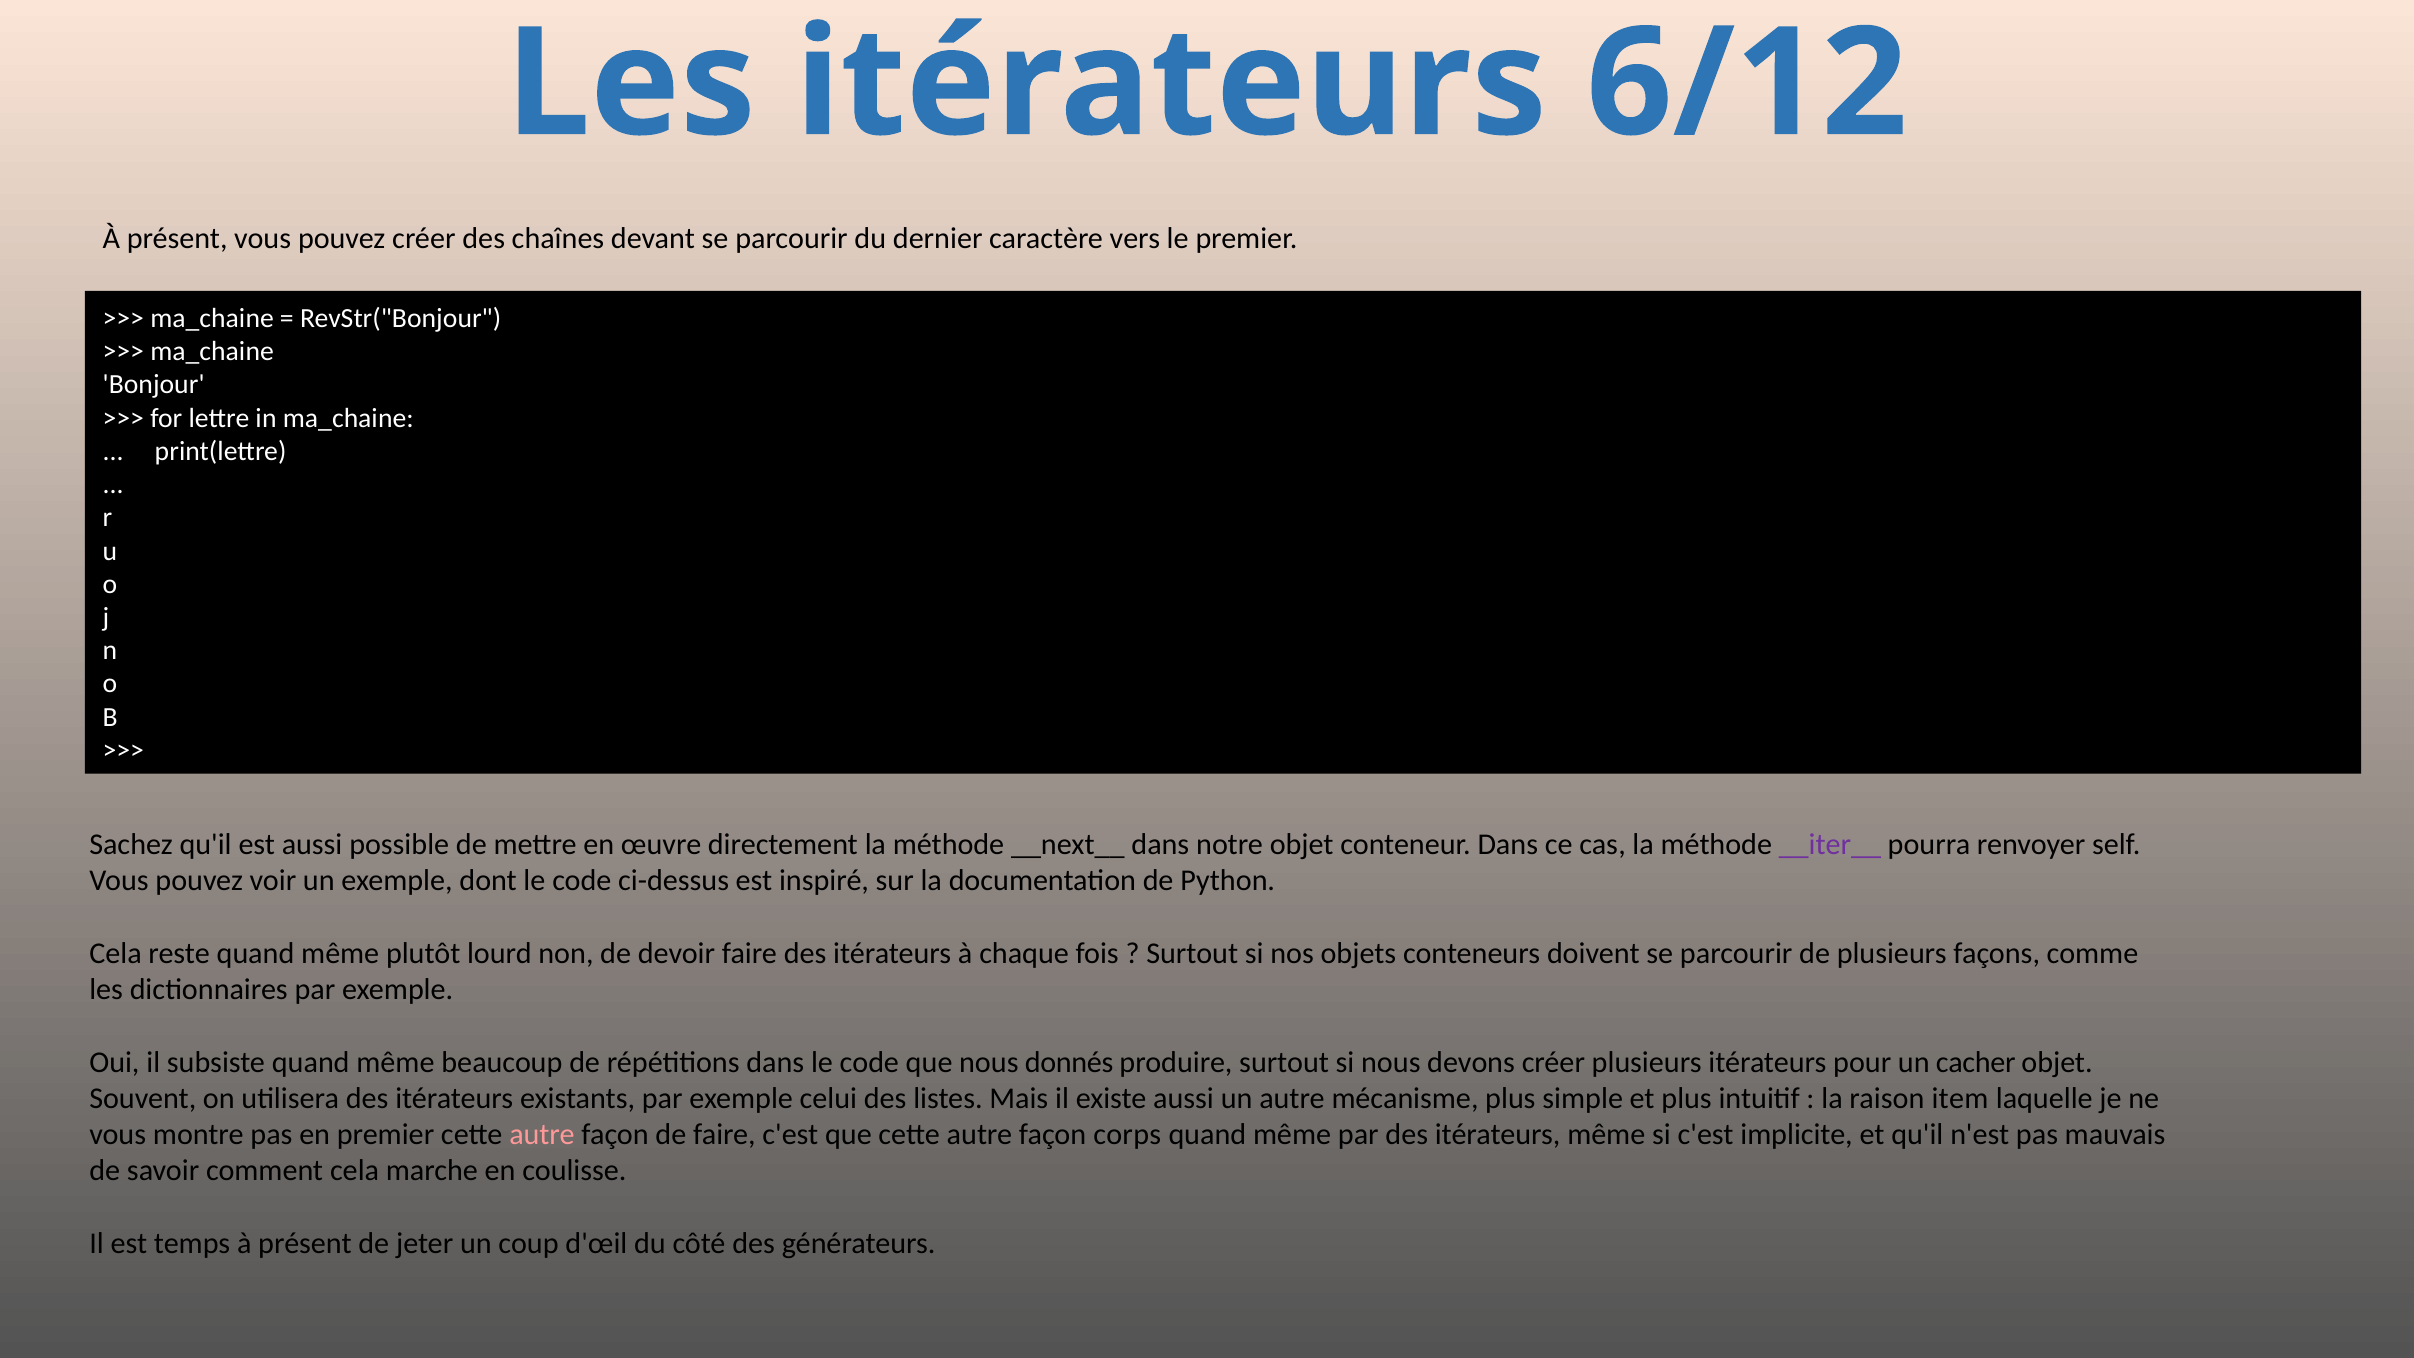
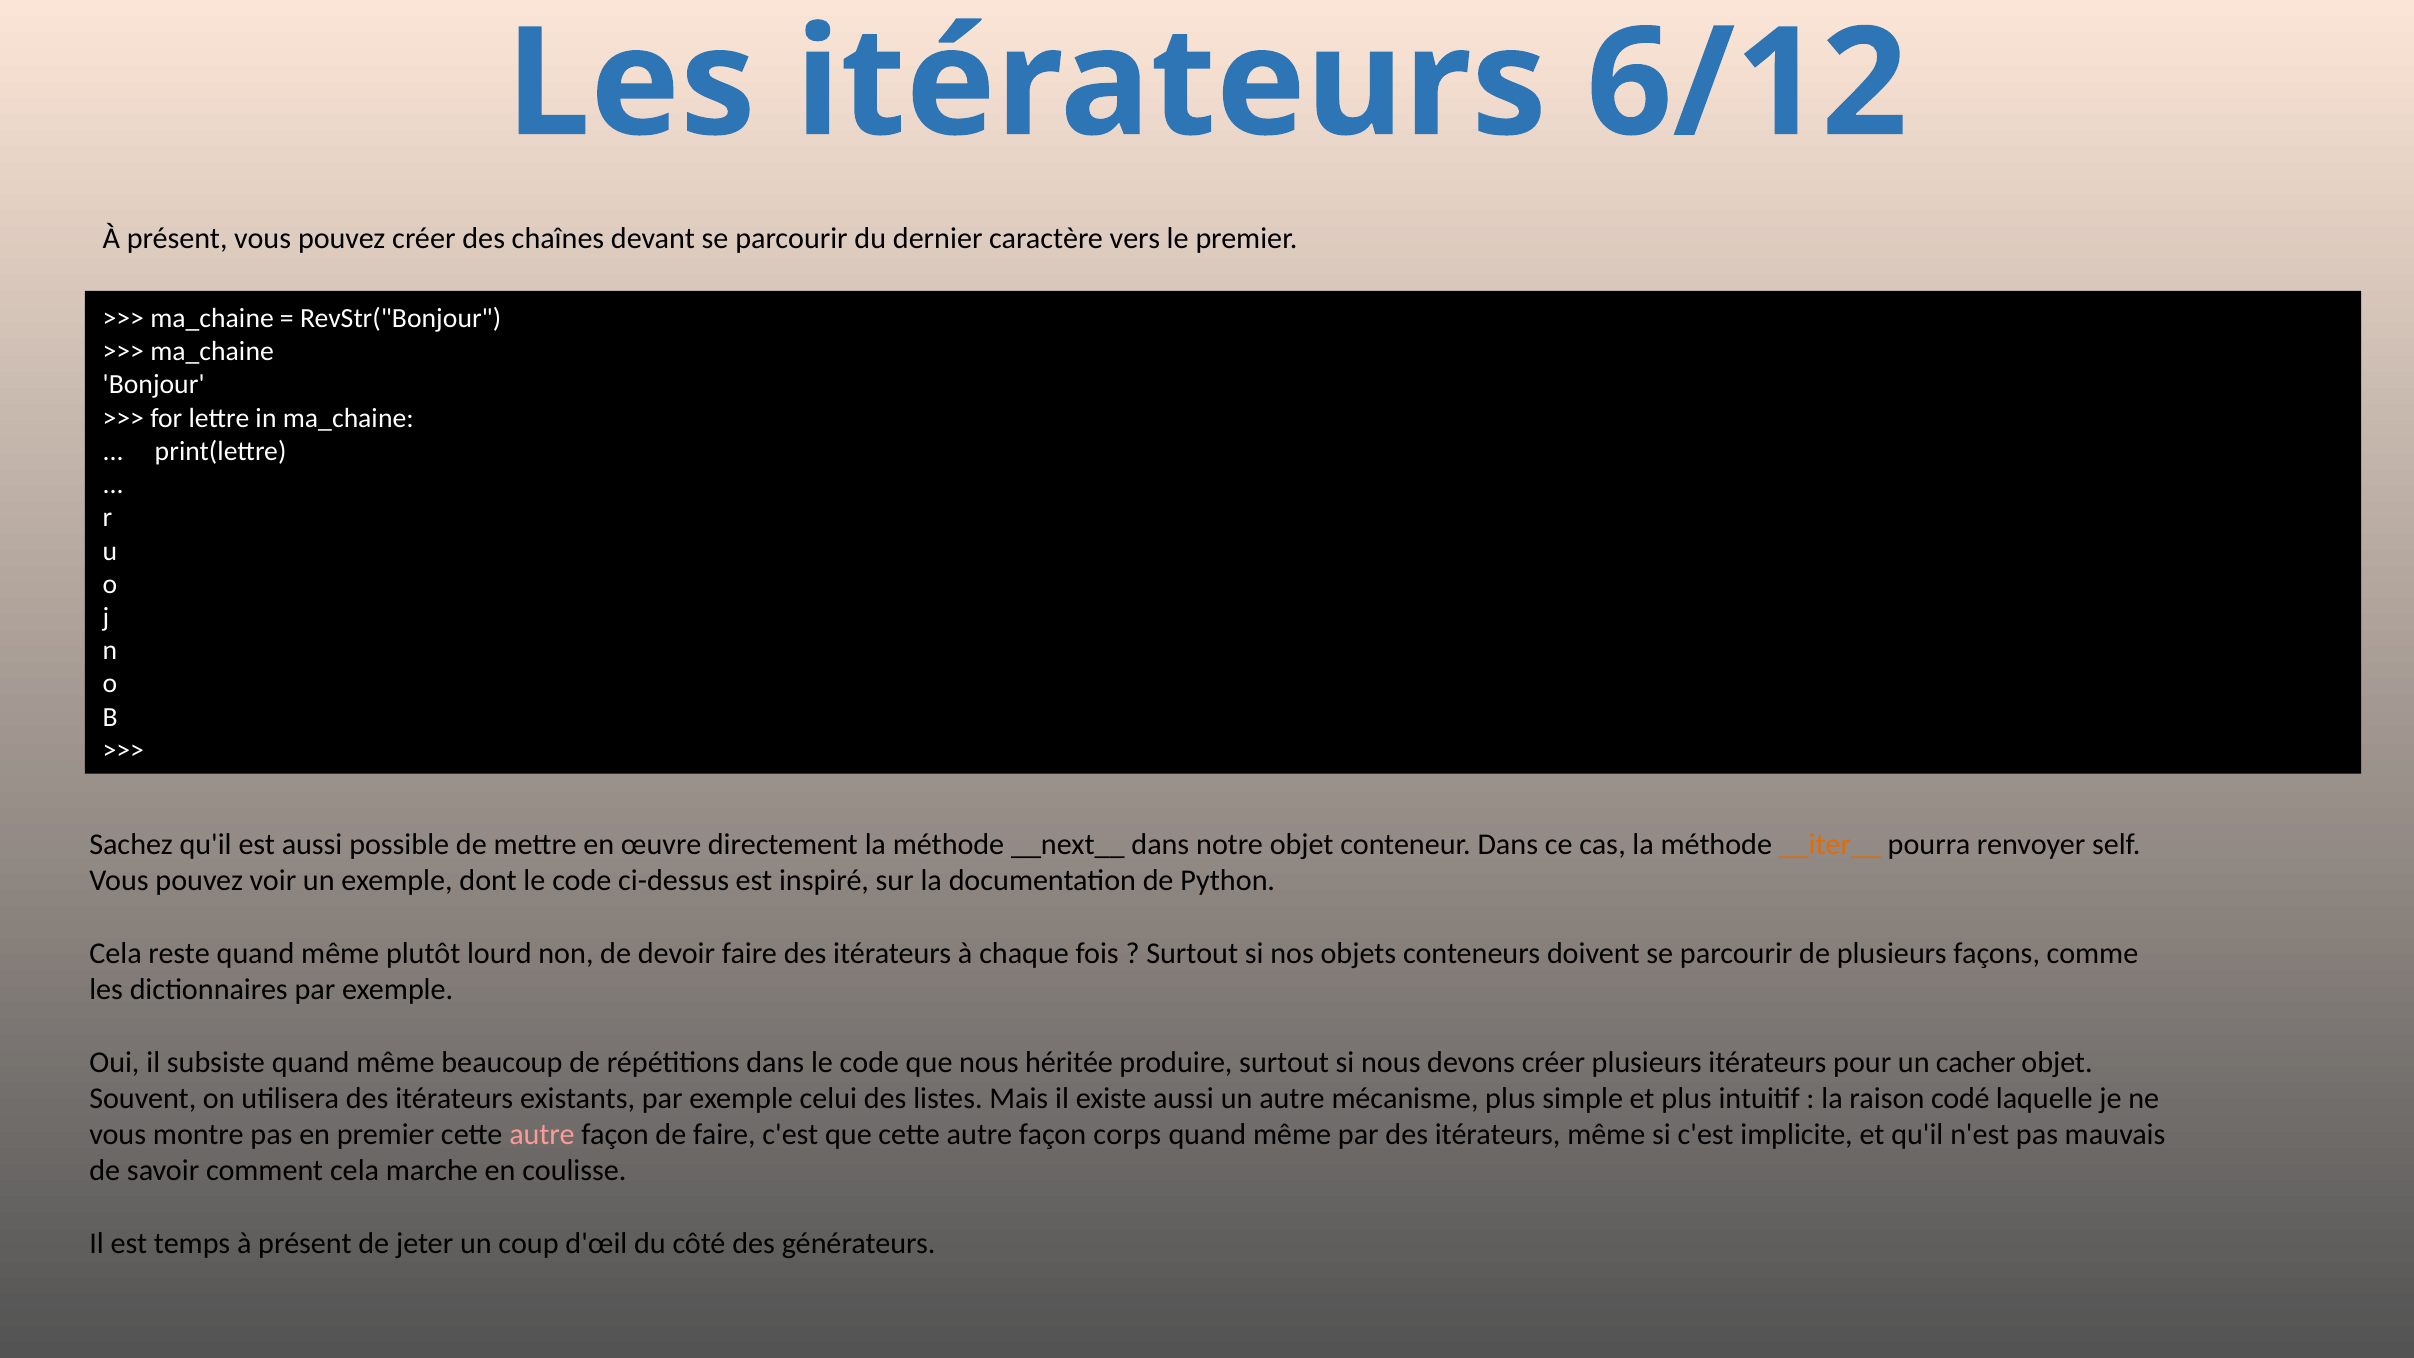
__iter__ colour: purple -> orange (1830, 845)
donnés: donnés -> héritée (1069, 1062)
item: item -> codé (1960, 1098)
